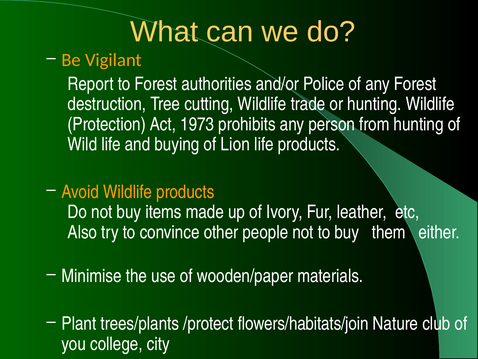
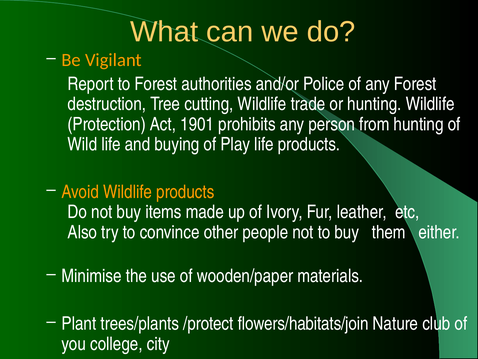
1973: 1973 -> 1901 (197, 124)
Lion: Lion -> Play (235, 144)
